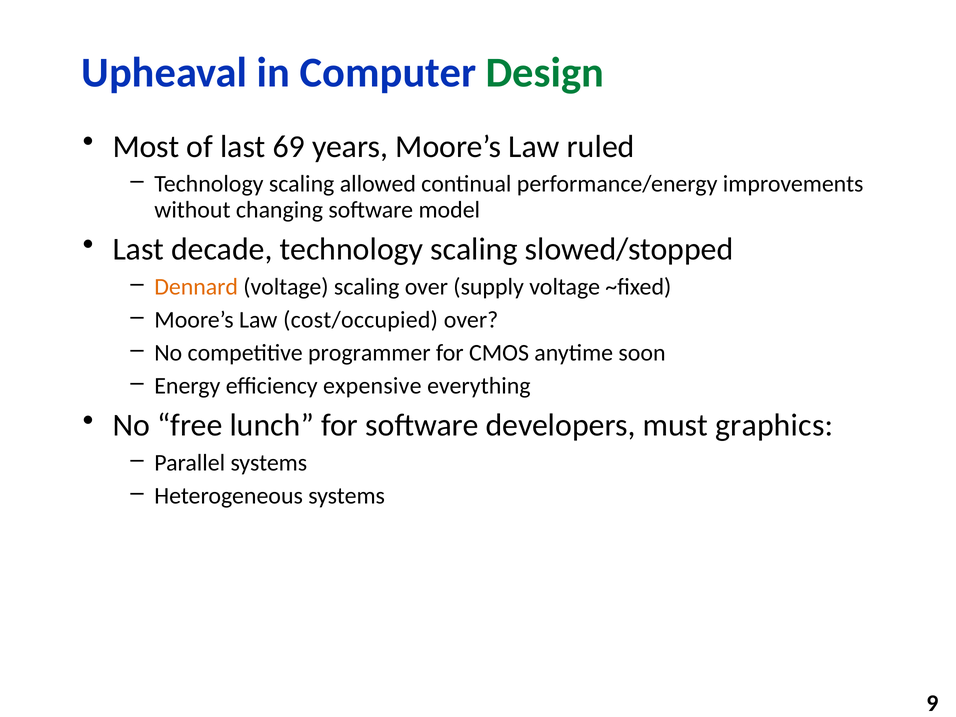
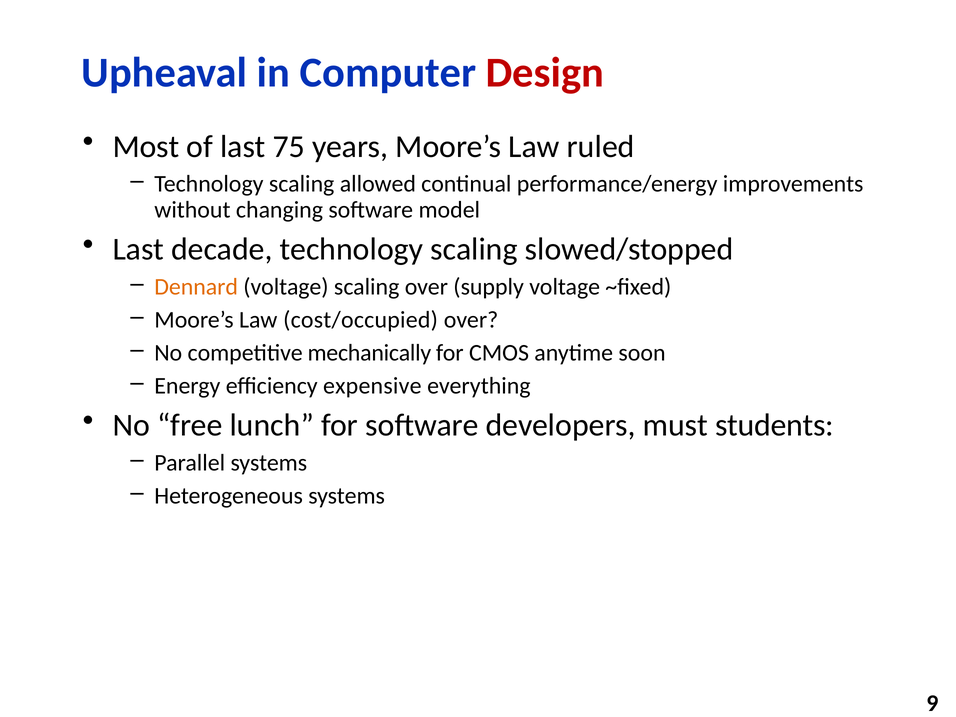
Design colour: green -> red (545, 73)
69: 69 -> 75 (289, 147)
programmer: programmer -> mechanically (369, 353)
graphics: graphics -> students (774, 425)
